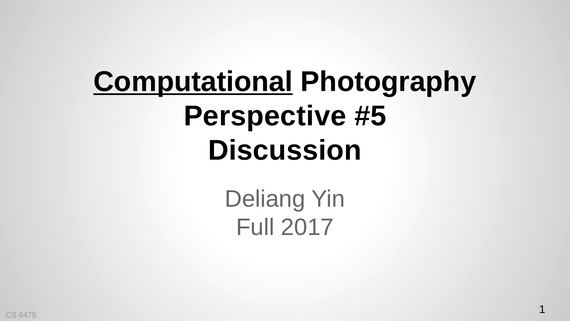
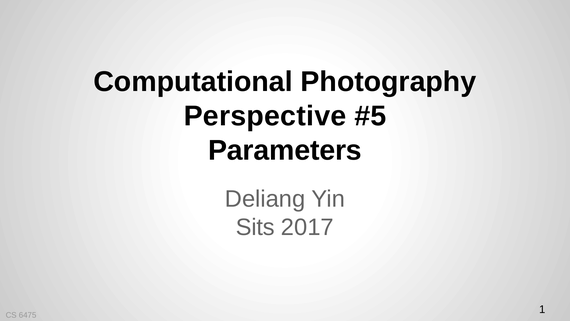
Computational underline: present -> none (193, 82)
Discussion: Discussion -> Parameters (285, 150)
Full: Full -> Sits (255, 227)
